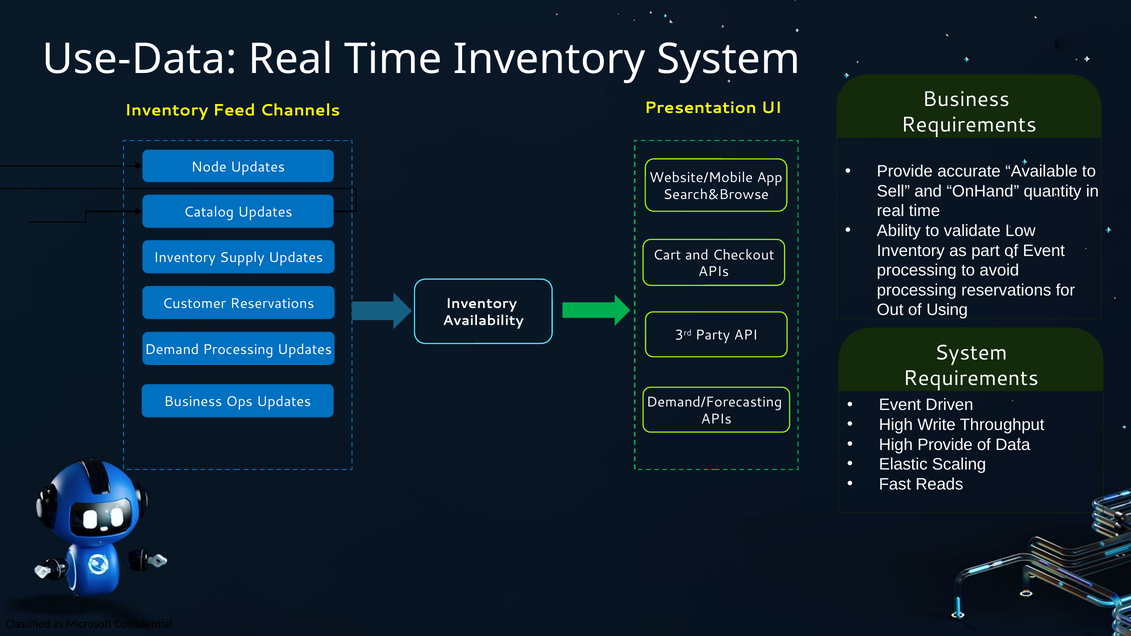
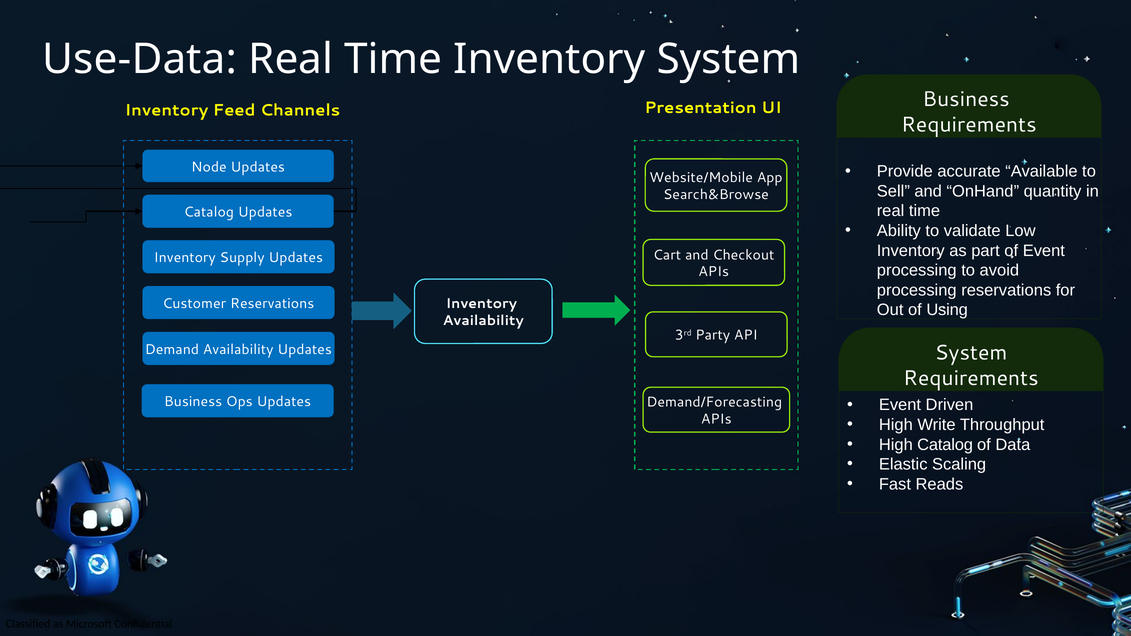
Demand Processing: Processing -> Availability (238, 349)
High Provide: Provide -> Catalog (945, 445)
